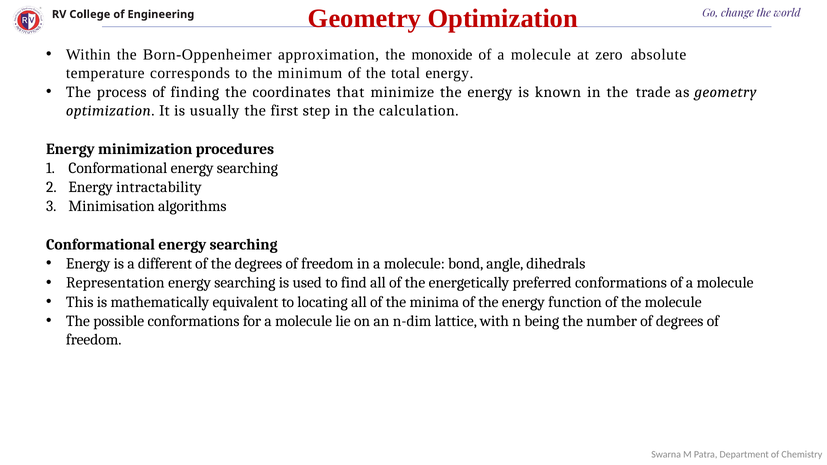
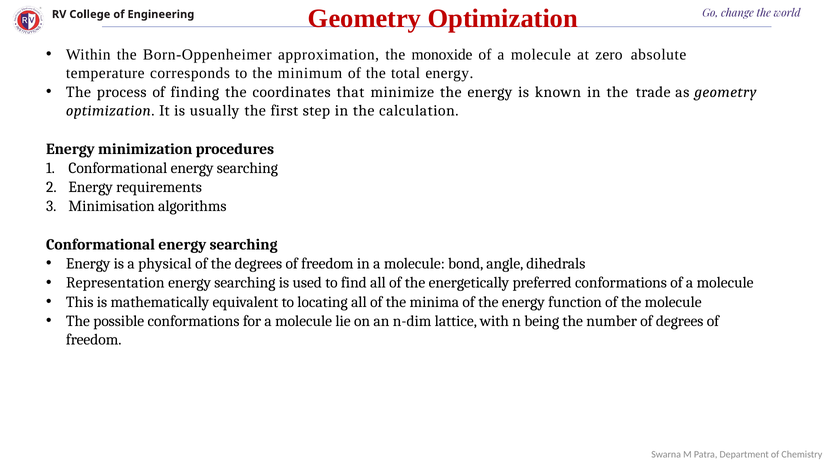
intractability: intractability -> requirements (159, 187)
different: different -> physical (165, 264)
